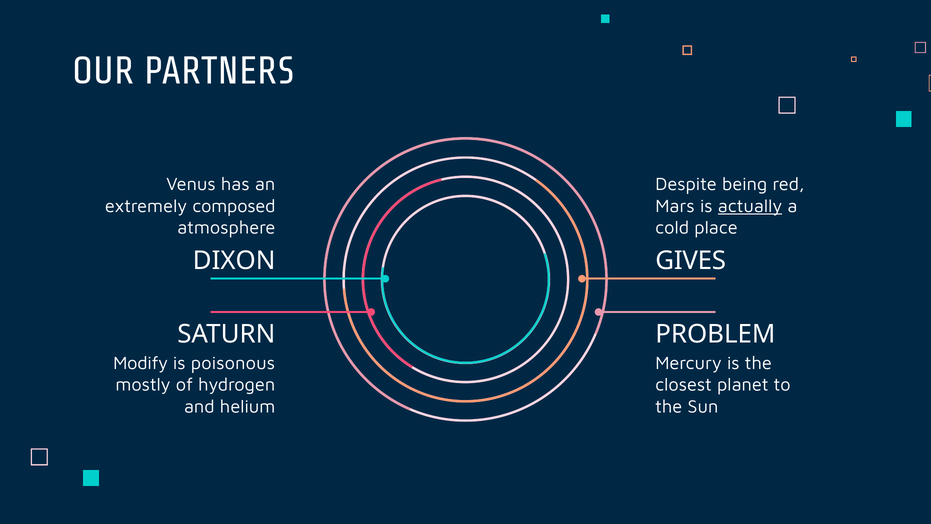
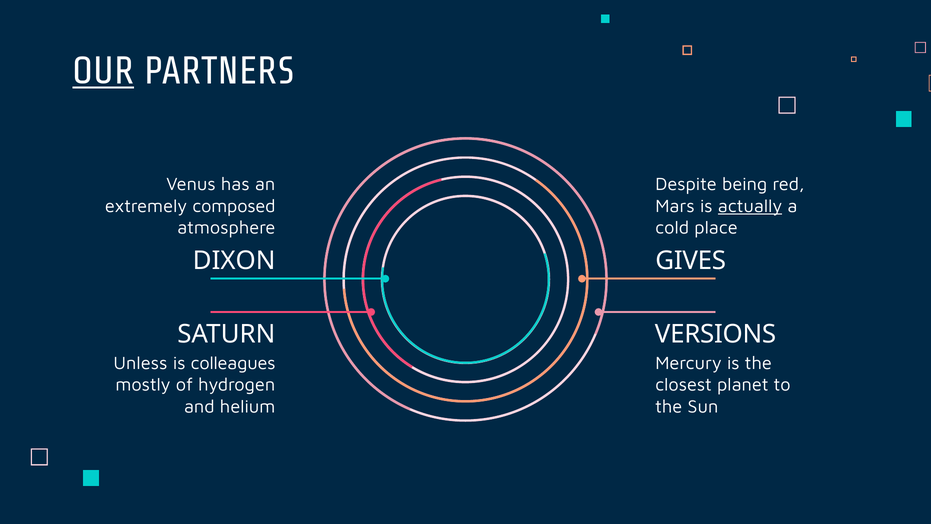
OUR underline: none -> present (103, 71)
PROBLEM: PROBLEM -> VERSIONS (715, 334)
Modify: Modify -> Unless (140, 363)
poisonous: poisonous -> colleagues (233, 363)
